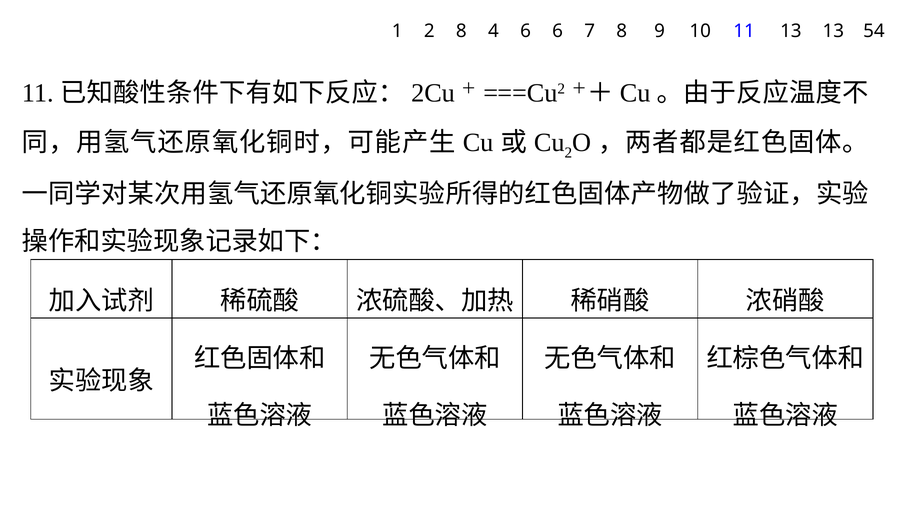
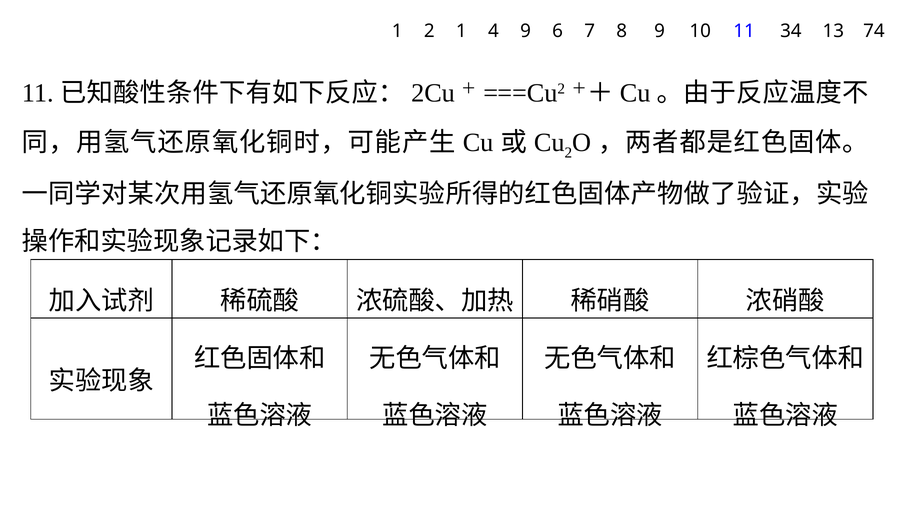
2 8: 8 -> 1 (461, 31)
4 6: 6 -> 9 (526, 31)
11 13: 13 -> 34 (791, 31)
54: 54 -> 74 (874, 31)
